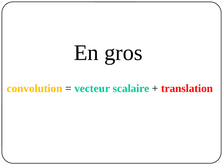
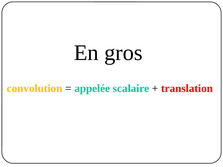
vecteur: vecteur -> appelée (92, 89)
